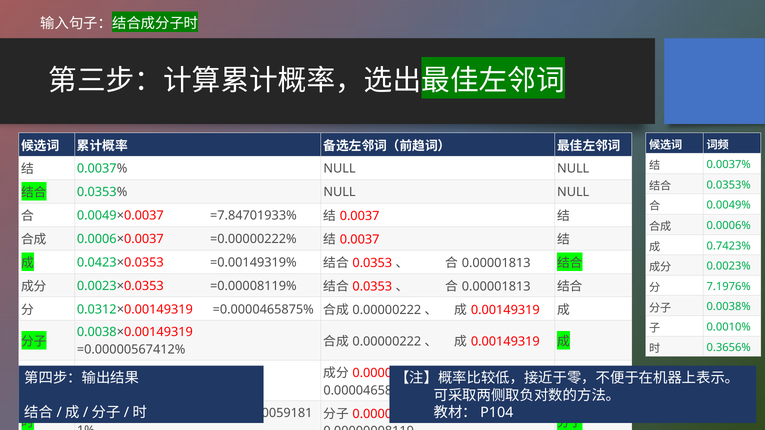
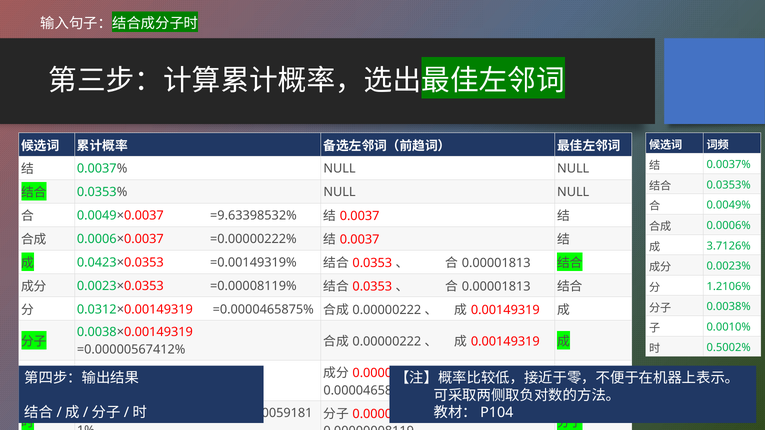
=7.84701933%: =7.84701933% -> =9.63398532% (253, 216)
0.7423%: 0.7423% -> 3.7126% (729, 246)
7.1976%: 7.1976% -> 1.2106% (729, 287)
0.3656%: 0.3656% -> 0.5002% (729, 348)
